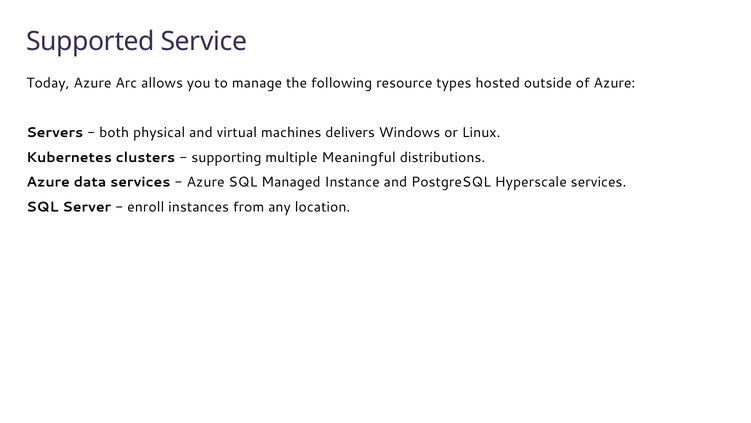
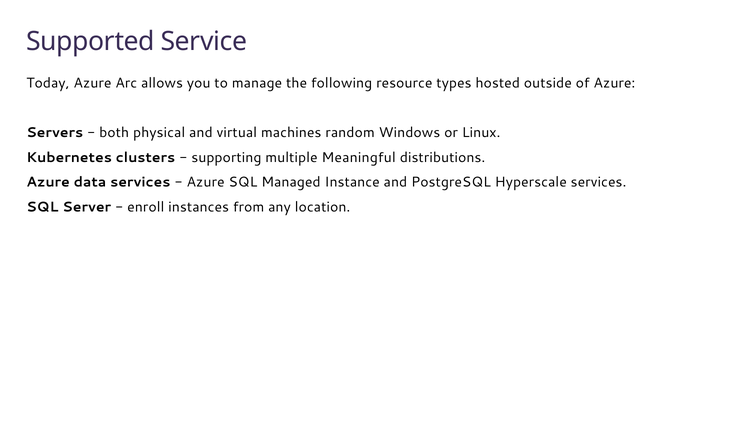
delivers: delivers -> random (350, 132)
